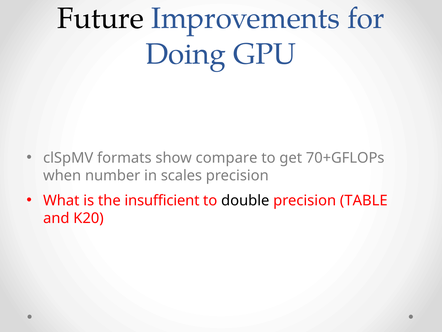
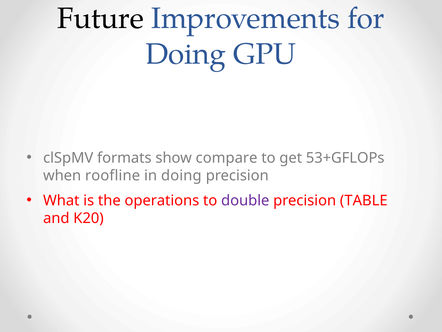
70+GFLOPs: 70+GFLOPs -> 53+GFLOPs (345, 158)
number: number -> roofline (113, 175)
in scales: scales -> doing (181, 175)
insufficient: insufficient -> operations (162, 200)
double colour: black -> purple (245, 200)
